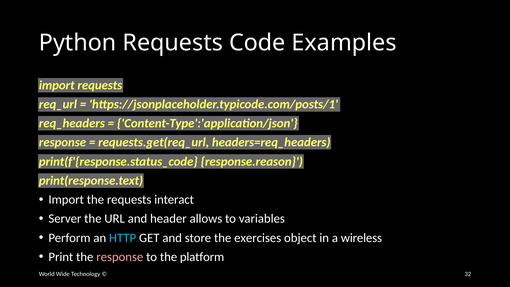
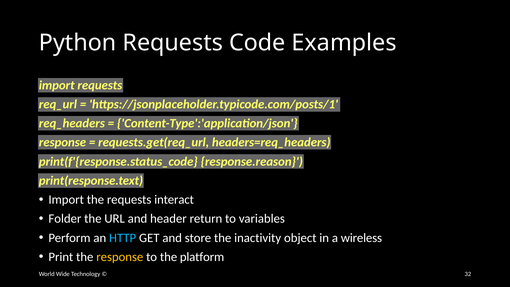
Server: Server -> Folder (65, 219)
allows: allows -> return (206, 219)
exercises: exercises -> inactivity (258, 238)
response colour: pink -> yellow (120, 257)
